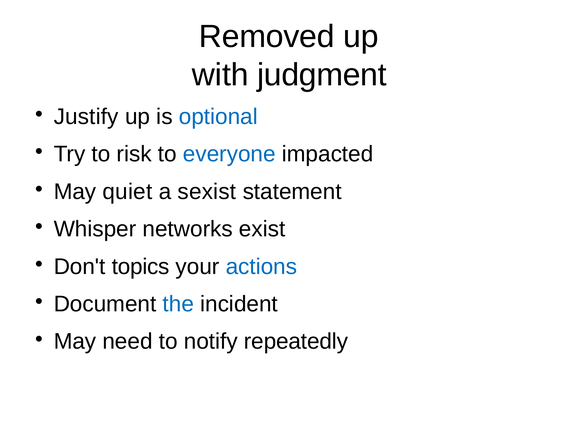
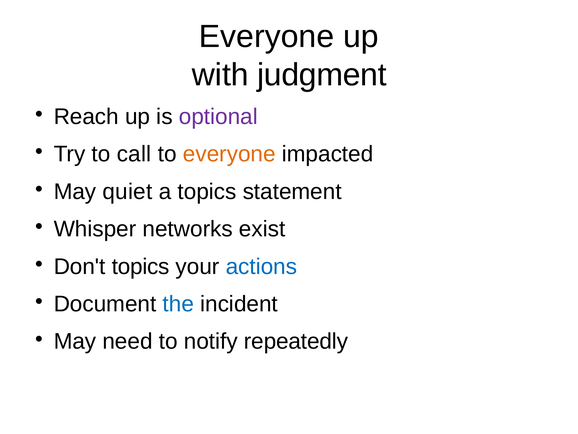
Removed: Removed -> Everyone (267, 36)
Justify: Justify -> Reach (86, 117)
optional colour: blue -> purple (218, 117)
risk: risk -> call (134, 154)
everyone colour: blue -> orange (229, 154)
a sexist: sexist -> topics (207, 191)
